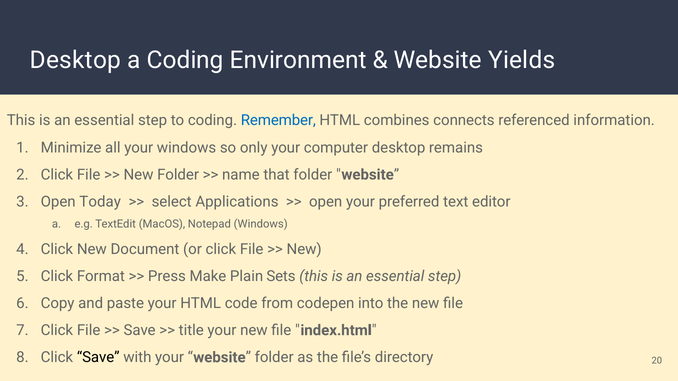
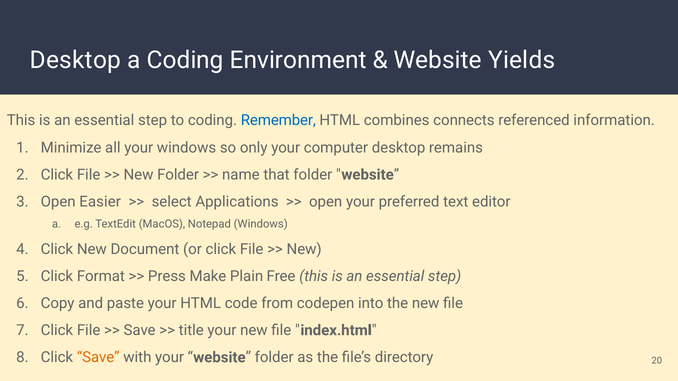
Today: Today -> Easier (100, 202)
Sets: Sets -> Free (281, 276)
Save colour: black -> orange (98, 358)
